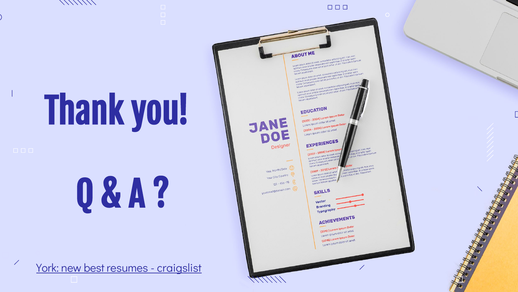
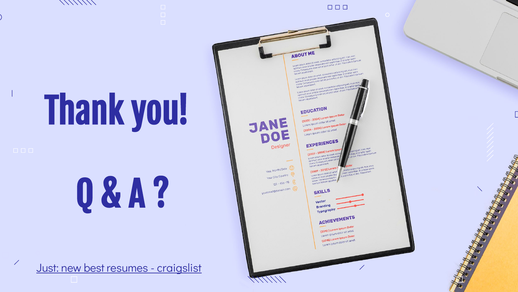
York: York -> Just (48, 267)
